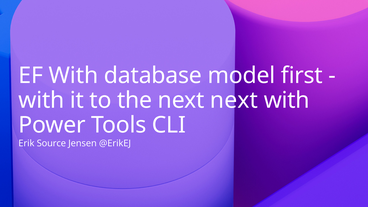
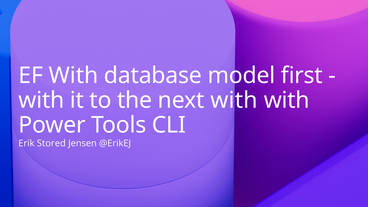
next next: next -> with (234, 100)
Source: Source -> Stored (51, 143)
